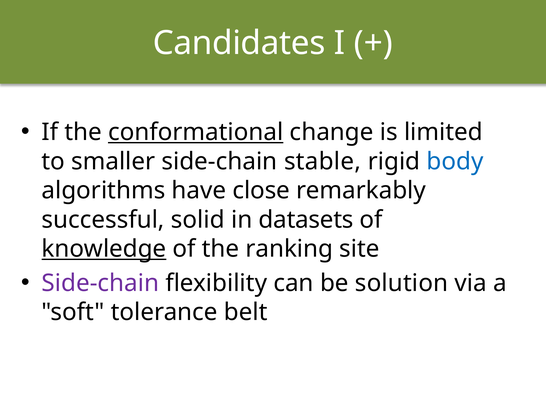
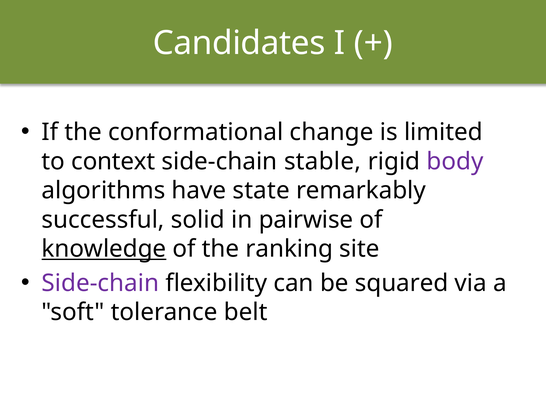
conformational underline: present -> none (196, 132)
smaller: smaller -> context (113, 161)
body colour: blue -> purple (455, 161)
close: close -> state (261, 190)
datasets: datasets -> pairwise (306, 220)
solution: solution -> squared (402, 283)
